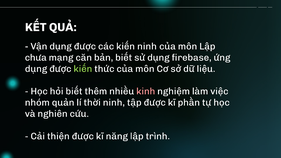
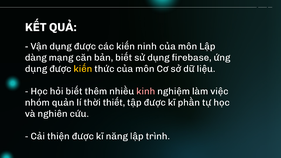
chưa: chưa -> dàng (36, 58)
kiến colour: light green -> yellow (83, 69)
thời ninh: ninh -> thiết (114, 103)
